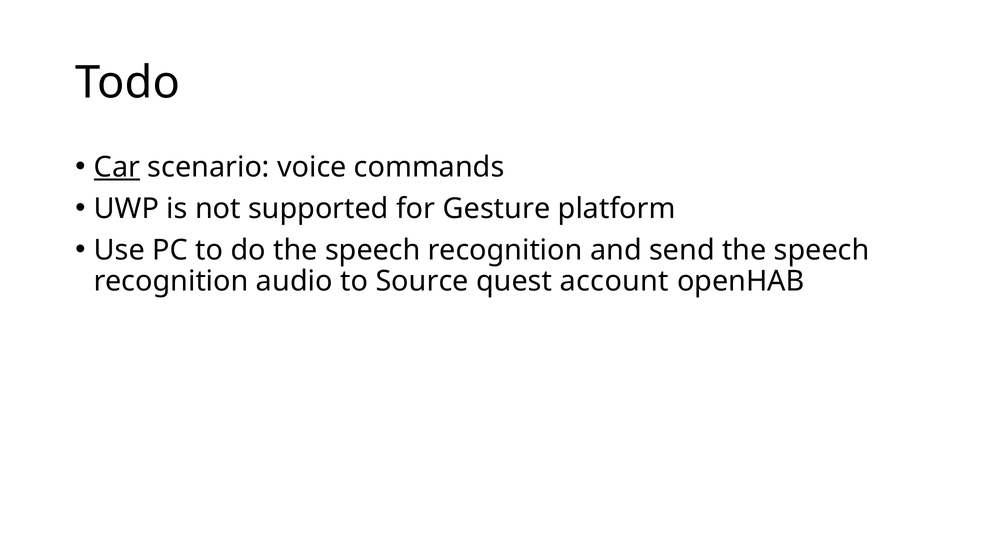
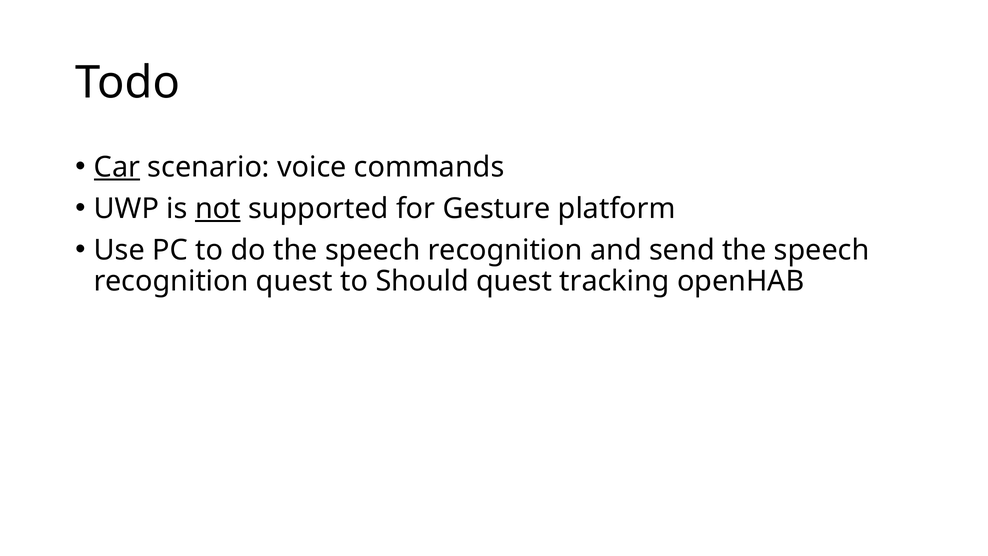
not underline: none -> present (218, 208)
recognition audio: audio -> quest (294, 281)
Source: Source -> Should (422, 281)
account: account -> tracking (615, 281)
